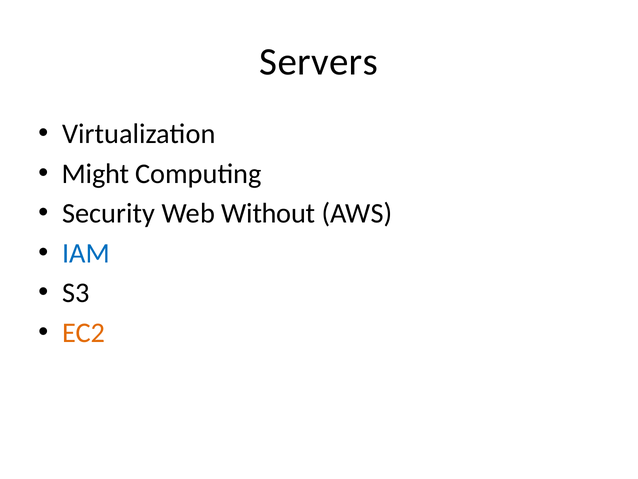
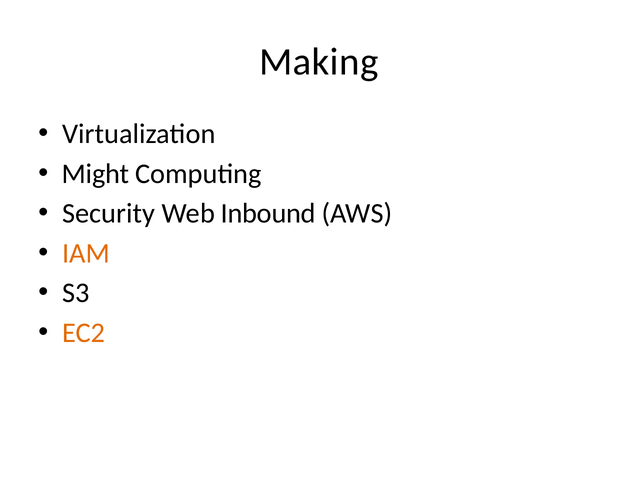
Servers: Servers -> Making (319, 62)
Without: Without -> Inbound (268, 213)
IAM colour: blue -> orange (86, 253)
